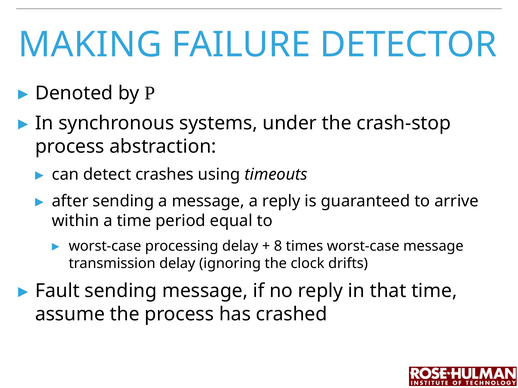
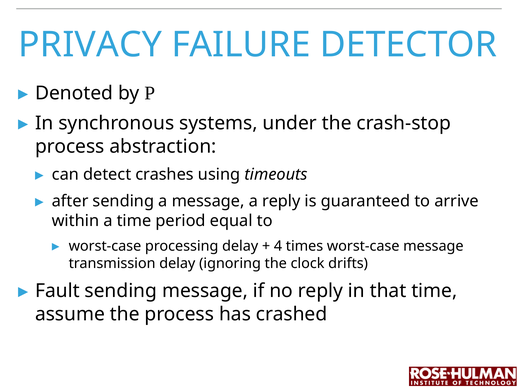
MAKING: MAKING -> PRIVACY (90, 45)
8: 8 -> 4 (278, 246)
